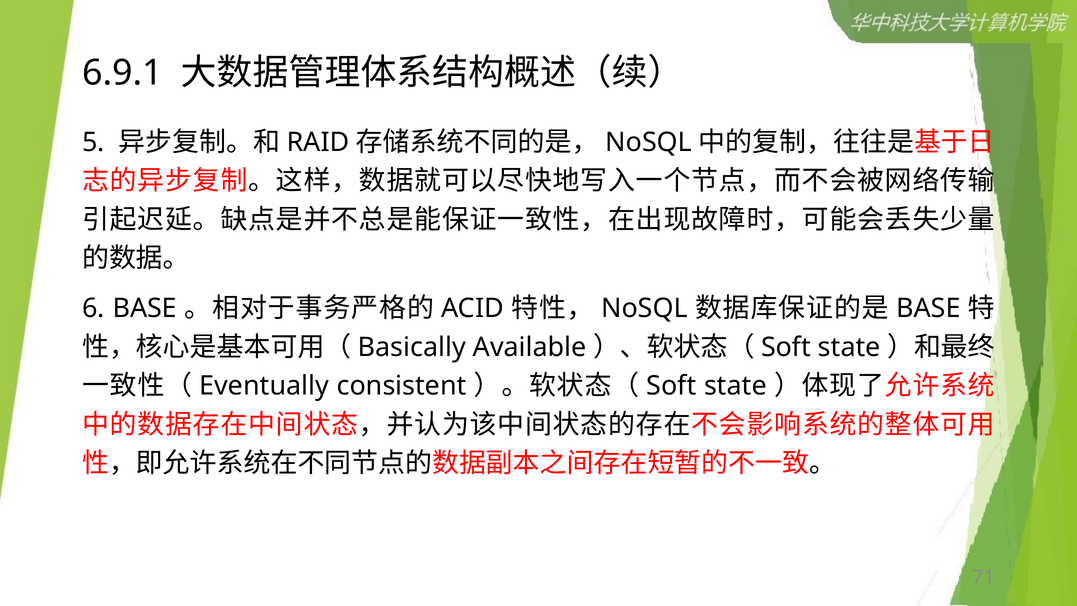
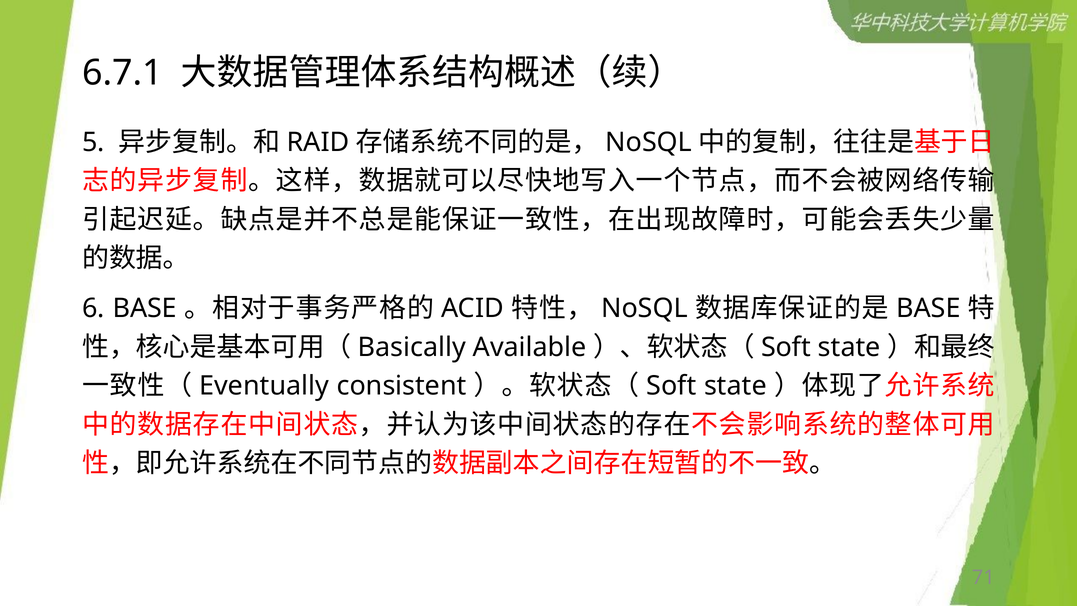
6.9.1: 6.9.1 -> 6.7.1 (123, 73)
